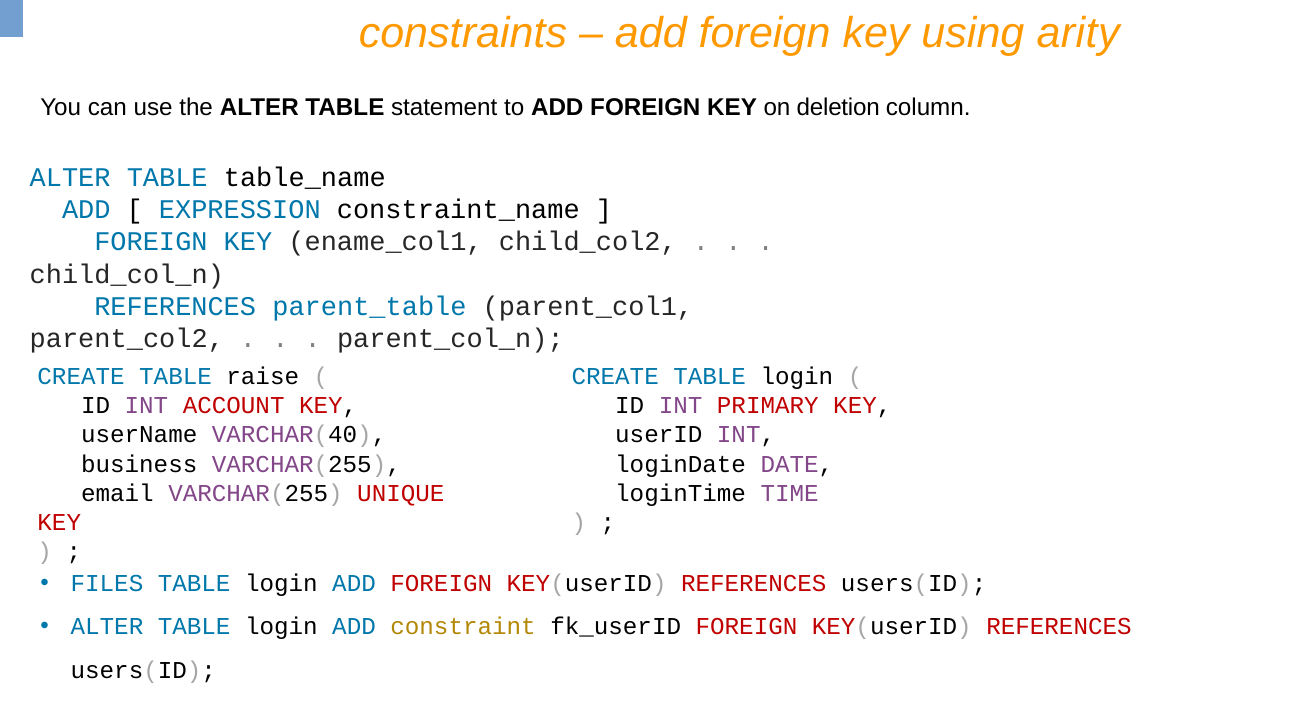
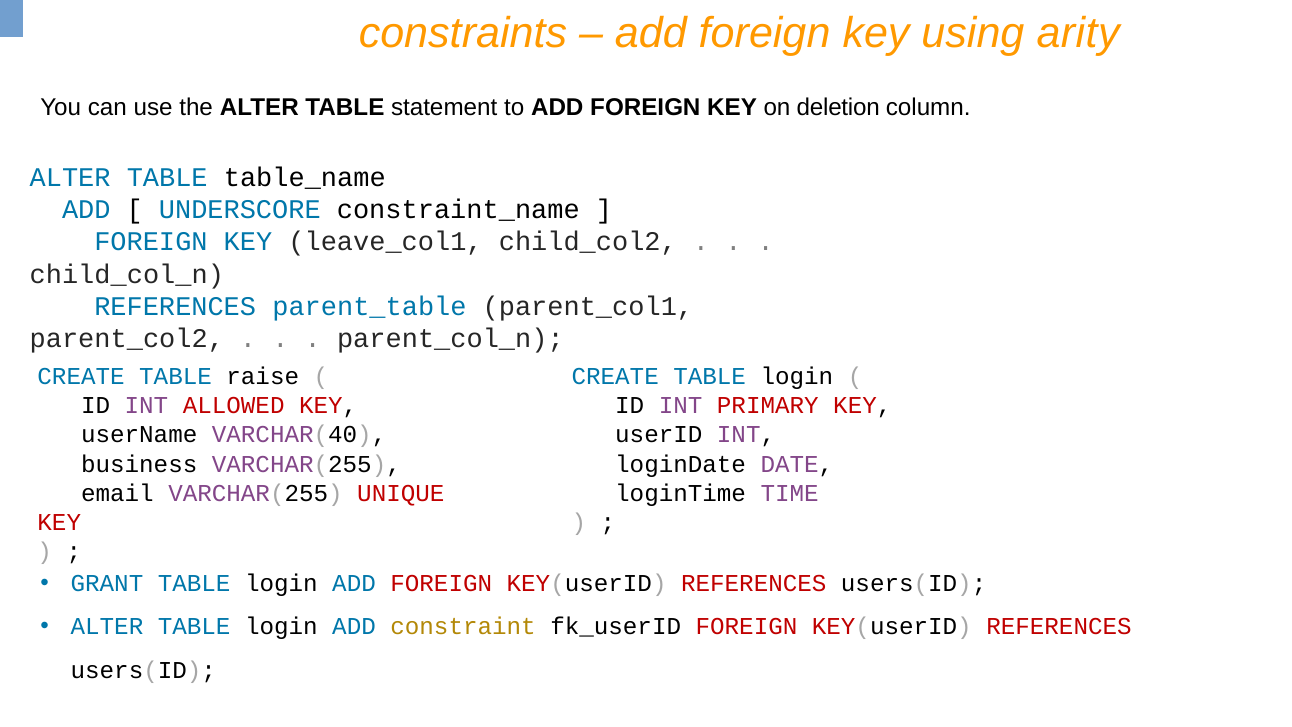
EXPRESSION: EXPRESSION -> UNDERSCORE (240, 210)
ename_col1: ename_col1 -> leave_col1 (386, 242)
ACCOUNT: ACCOUNT -> ALLOWED (234, 406)
FILES: FILES -> GRANT (107, 583)
